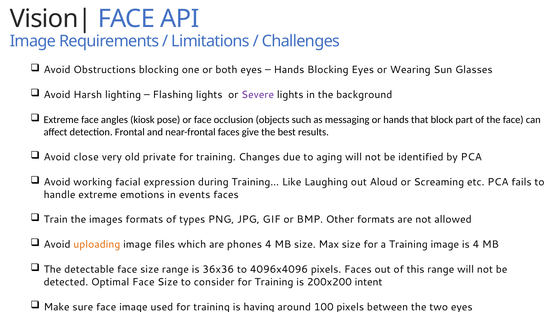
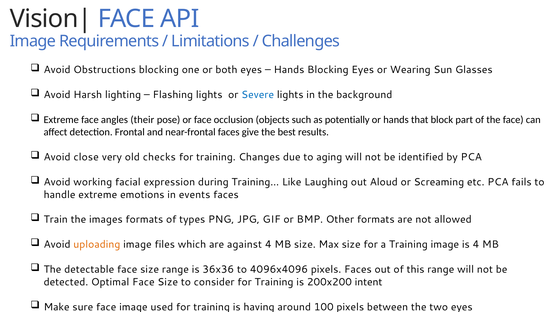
Severe colour: purple -> blue (258, 95)
kiosk: kiosk -> their (142, 120)
messaging: messaging -> potentially (347, 120)
private: private -> checks (159, 157)
phones: phones -> against (244, 245)
